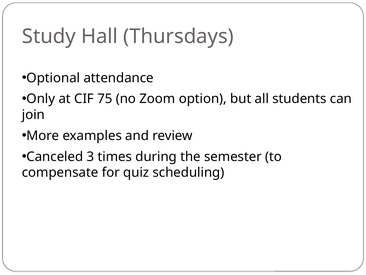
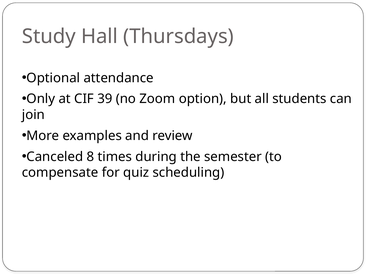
75: 75 -> 39 (105, 99)
3: 3 -> 8 (90, 156)
